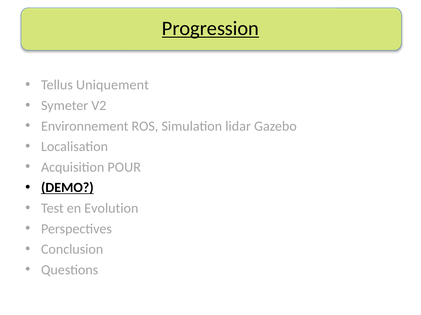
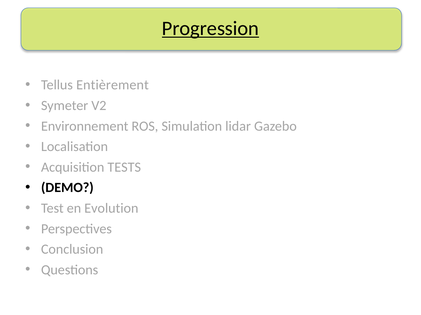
Uniquement: Uniquement -> Entièrement (112, 85)
POUR: POUR -> TESTS (124, 168)
DEMO underline: present -> none (67, 188)
